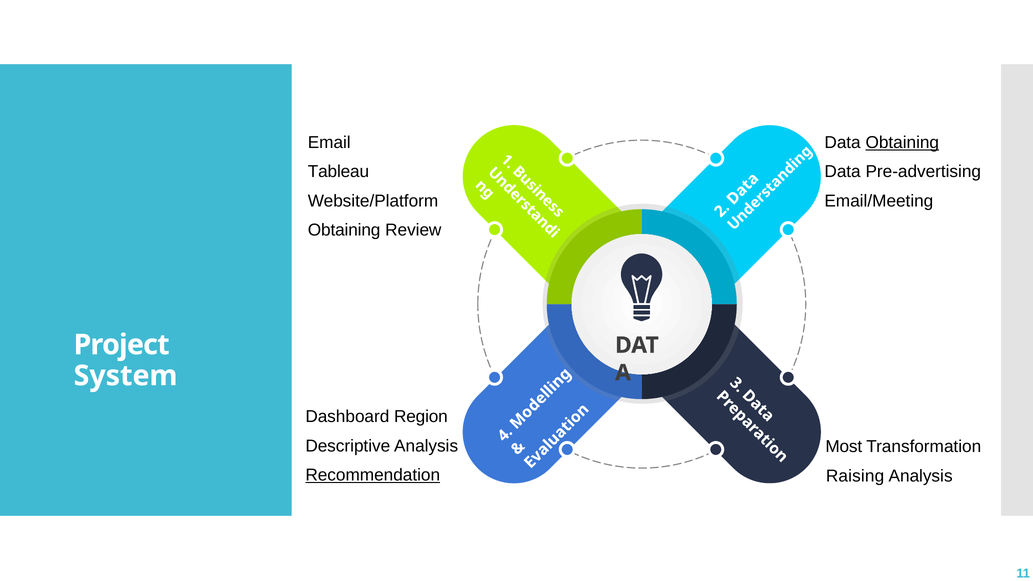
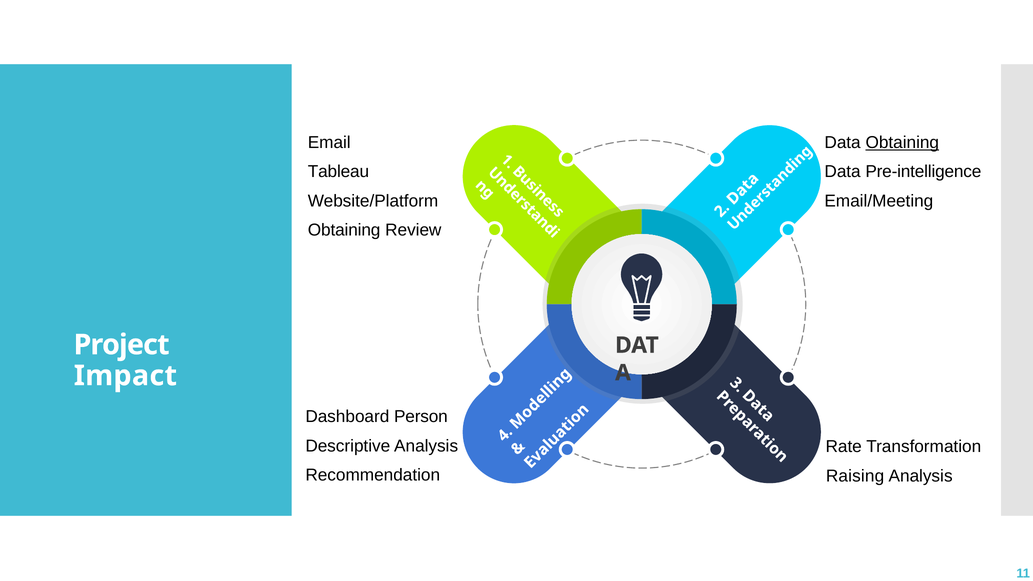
Pre-advertising: Pre-advertising -> Pre-intelligence (923, 172)
System: System -> Impact (125, 376)
Region: Region -> Person (421, 417)
Most: Most -> Rate (844, 447)
Recommendation underline: present -> none (373, 475)
